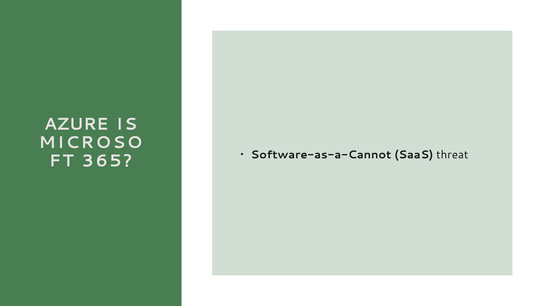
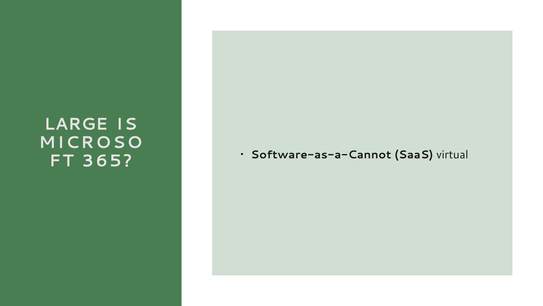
AZURE: AZURE -> LARGE (76, 124)
threat: threat -> virtual (452, 155)
